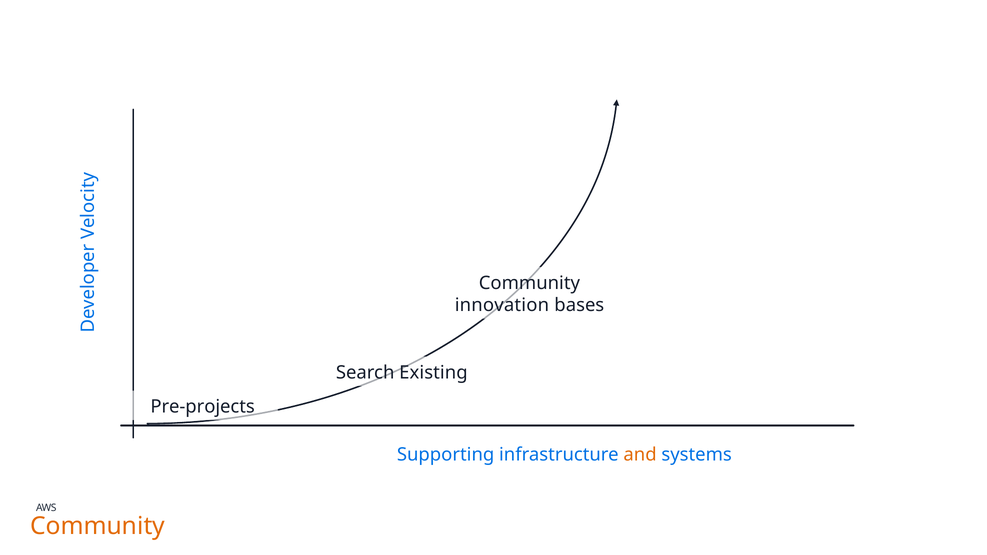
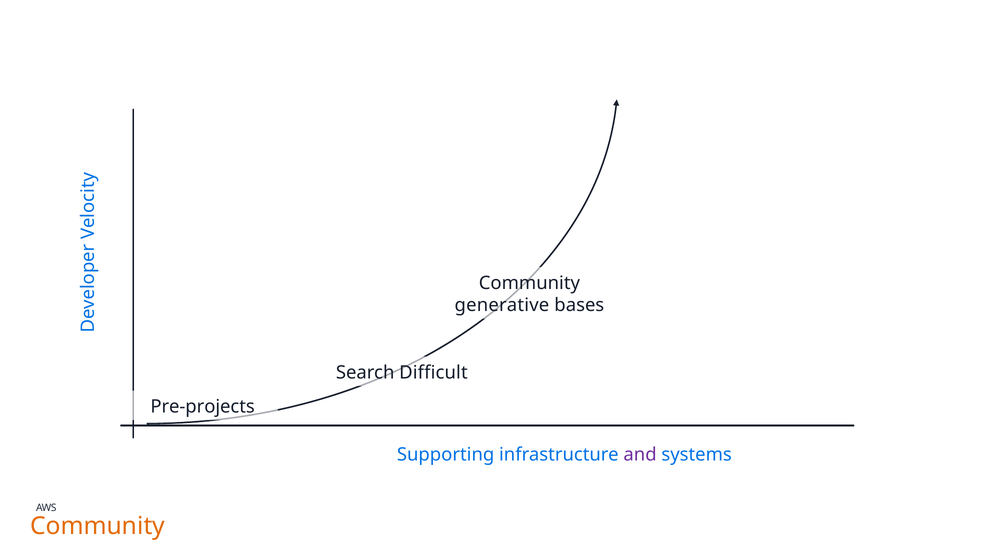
innovation: innovation -> generative (502, 305)
Existing: Existing -> Difficult (433, 373)
and colour: orange -> purple (640, 455)
